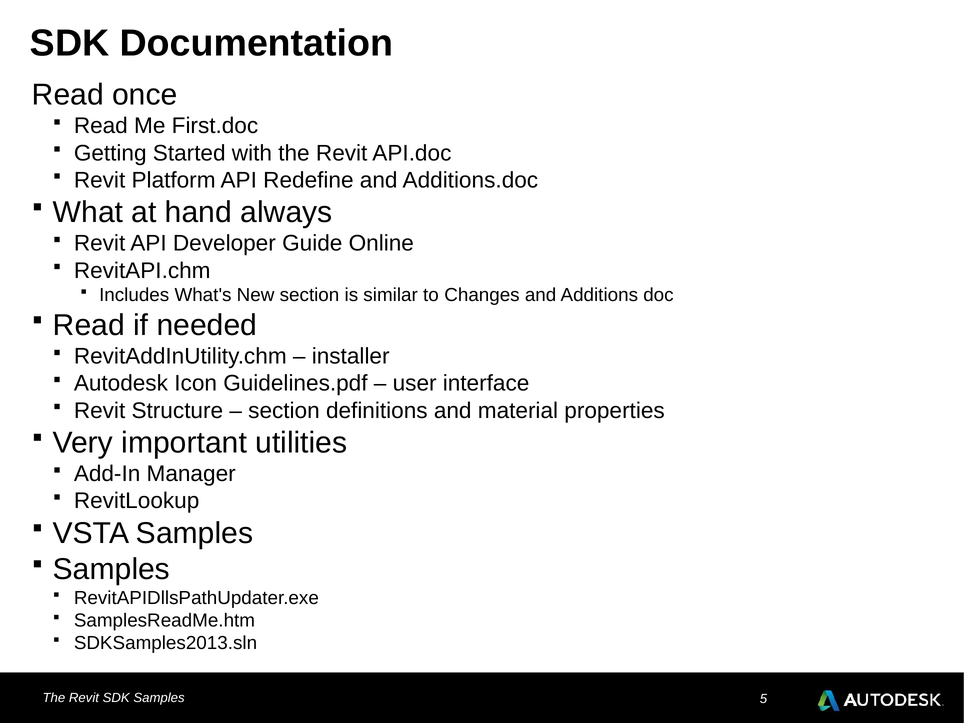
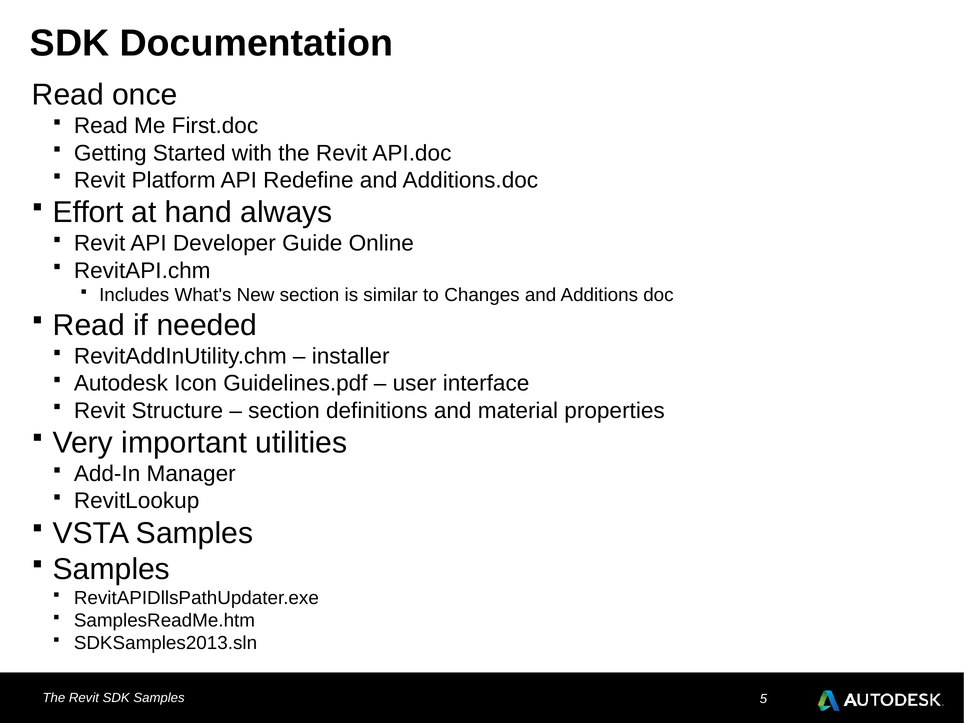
What: What -> Effort (88, 212)
